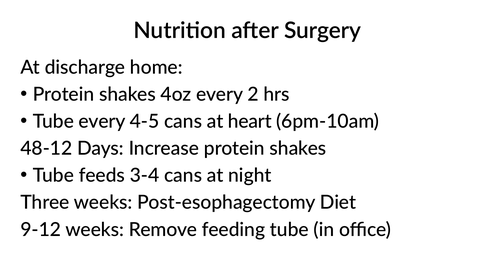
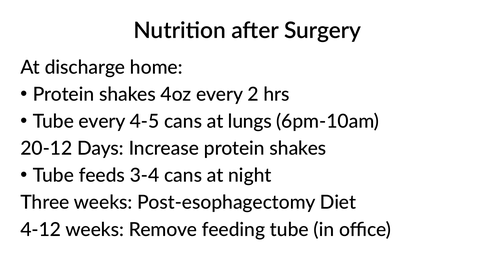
heart: heart -> lungs (250, 122)
48-12: 48-12 -> 20-12 (46, 149)
9-12: 9-12 -> 4-12 (41, 230)
